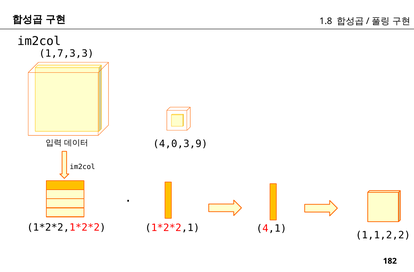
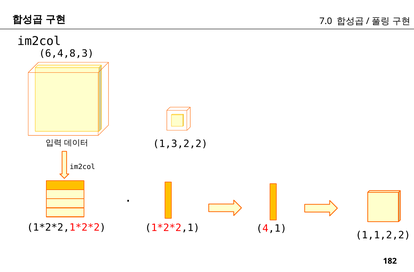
1.8: 1.8 -> 7.0 (326, 21)
1,7,3,3: 1,7,3,3 -> 6,4,8,3 (66, 54)
4,0,3,9: 4,0,3,9 -> 1,3,2,2 (180, 144)
